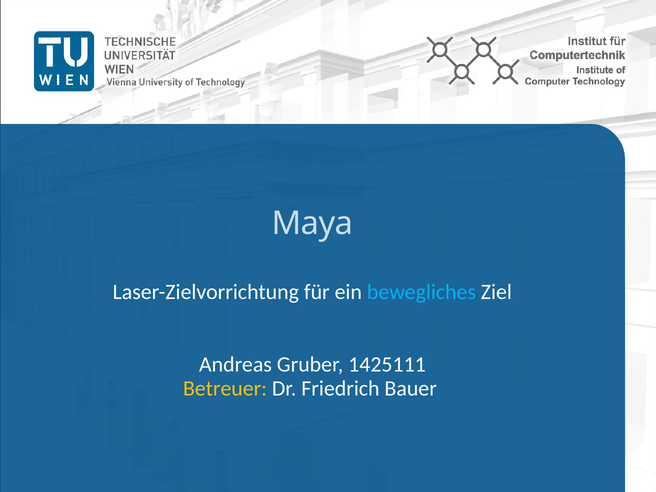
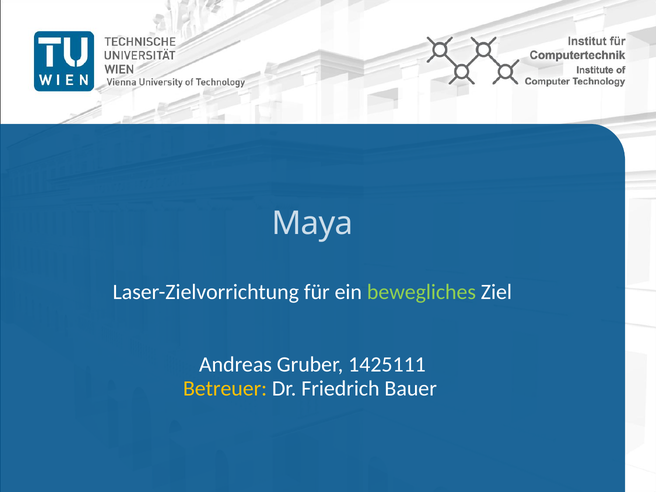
bewegliches colour: light blue -> light green (421, 292)
